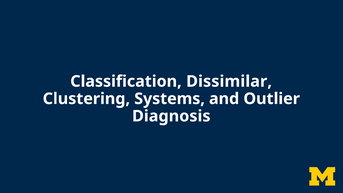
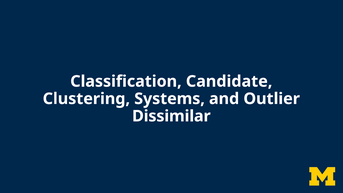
Dissimilar: Dissimilar -> Candidate (229, 81)
Diagnosis: Diagnosis -> Dissimilar (171, 116)
